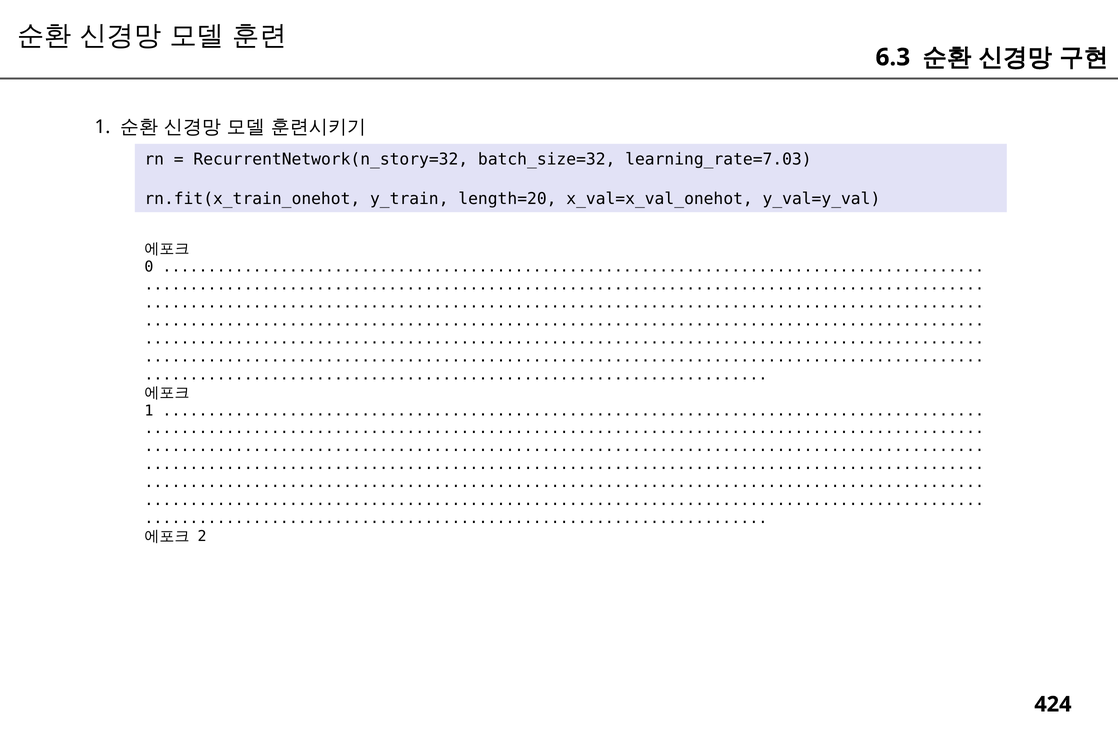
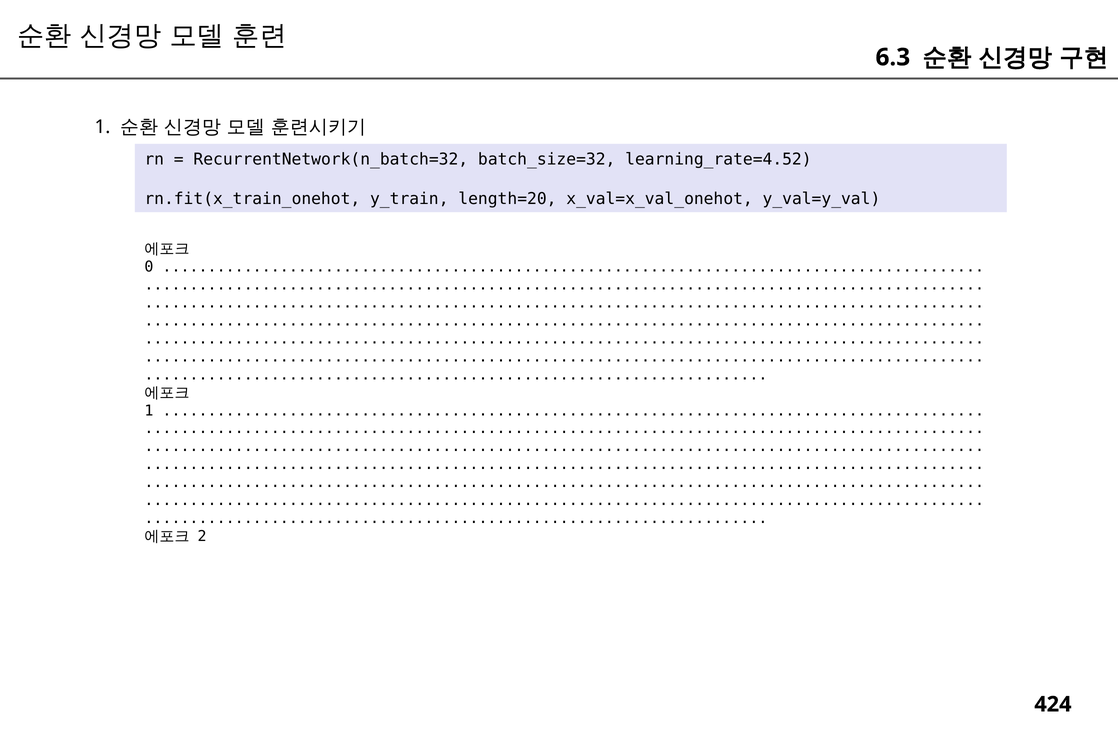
RecurrentNetwork(n_story=32: RecurrentNetwork(n_story=32 -> RecurrentNetwork(n_batch=32 (331, 160)
learning_rate=7.03: learning_rate=7.03 -> learning_rate=4.52 (718, 160)
